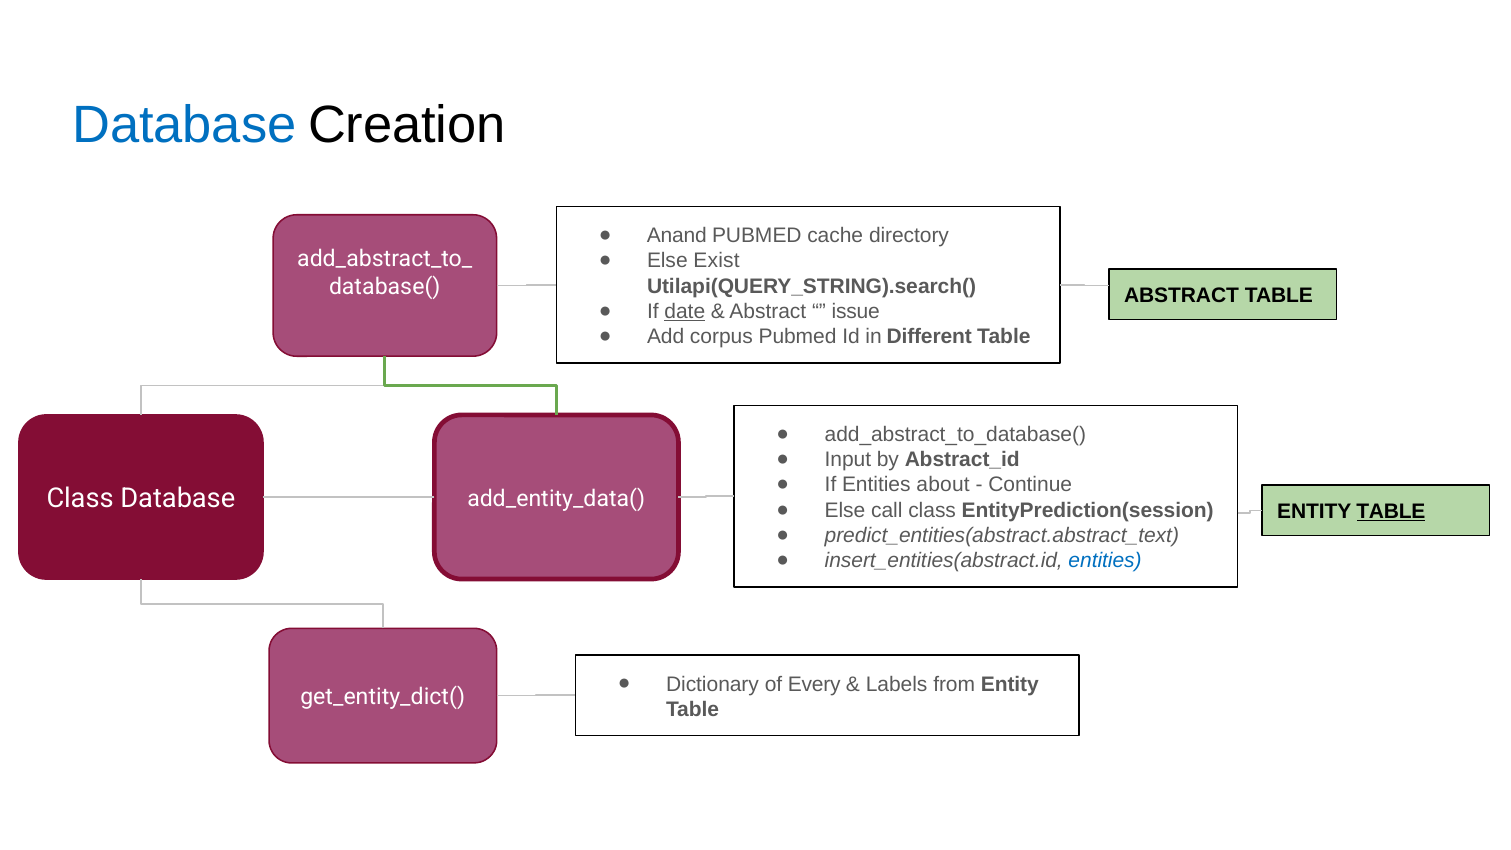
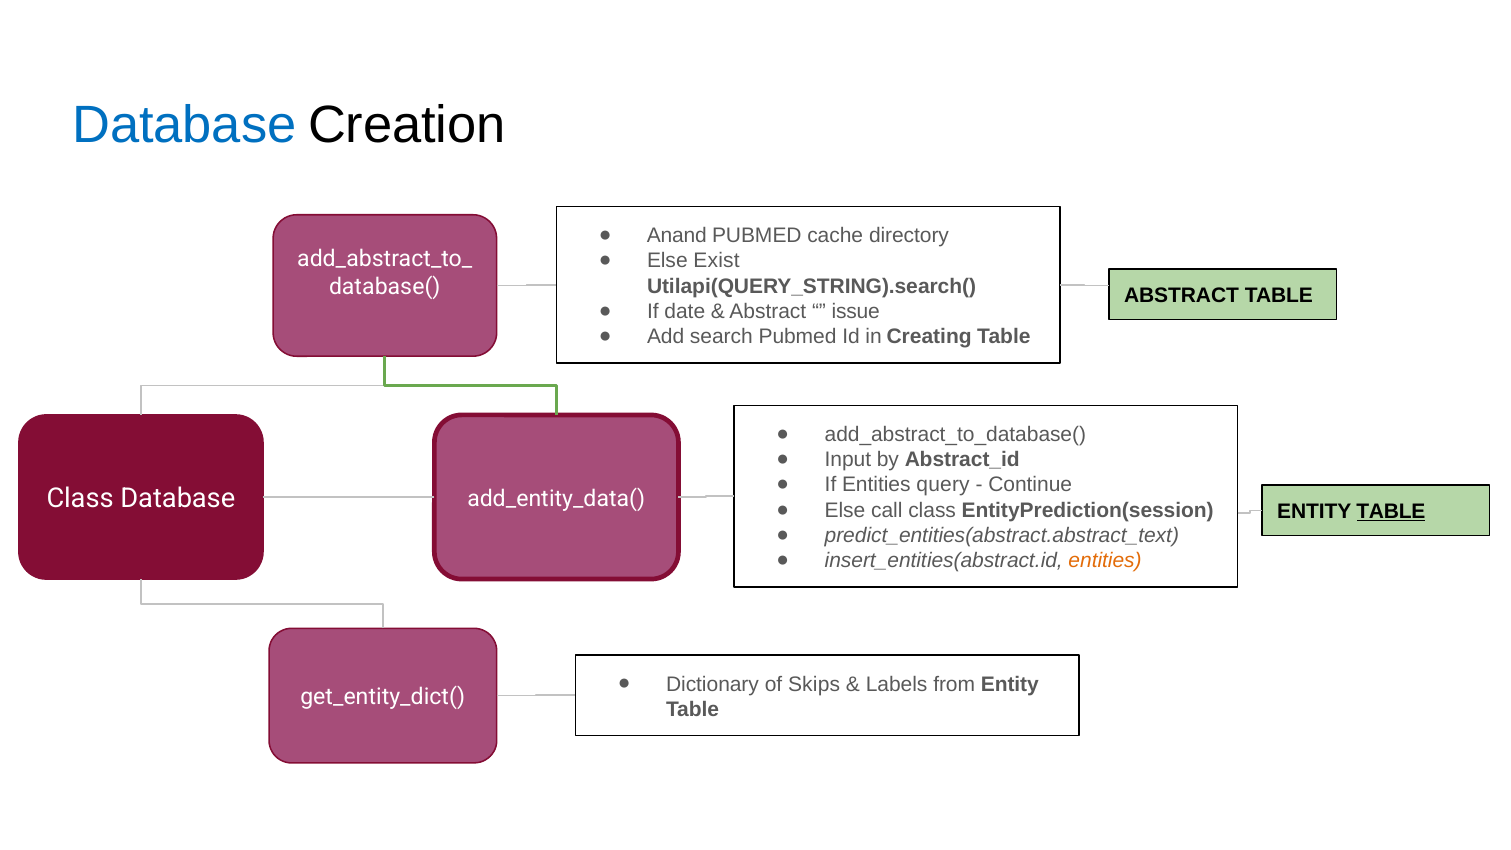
date underline: present -> none (685, 311)
corpus: corpus -> search (721, 337)
Different: Different -> Creating (929, 337)
about: about -> query (943, 485)
entities colour: blue -> orange (1105, 561)
Every: Every -> Skips (814, 684)
